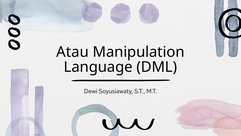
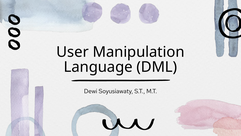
Atau: Atau -> User (73, 52)
